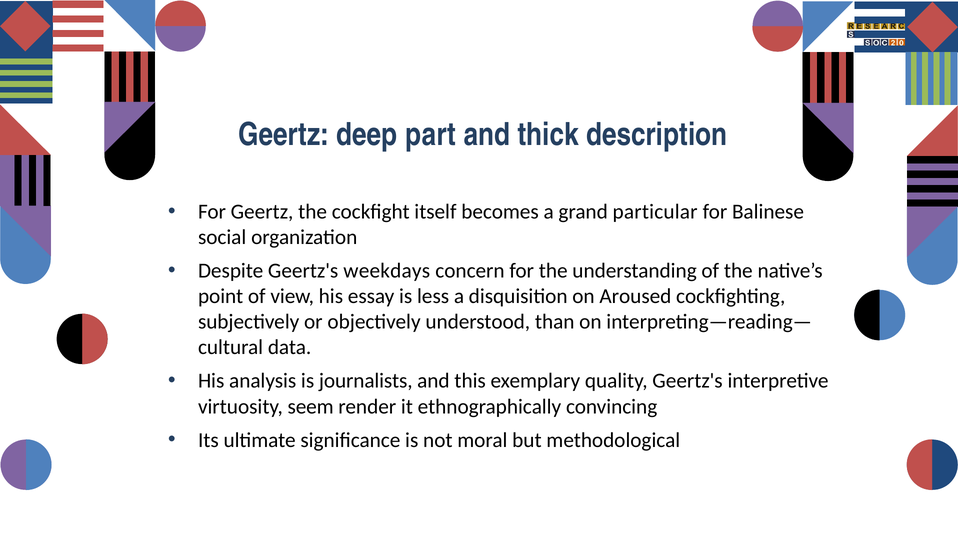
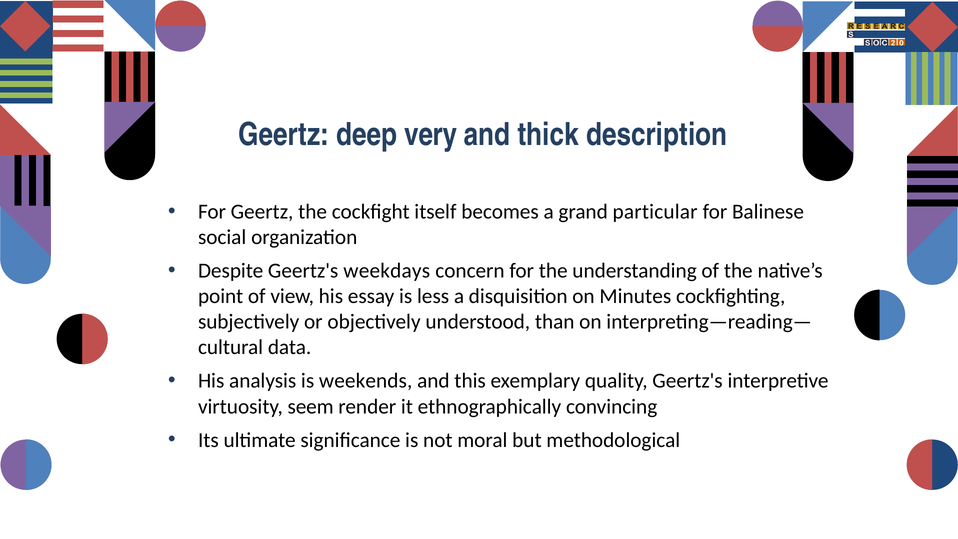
part: part -> very (431, 135)
Aroused: Aroused -> Minutes (635, 296)
journalists: journalists -> weekends (366, 381)
